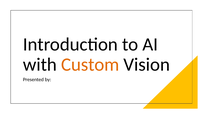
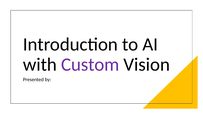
Custom colour: orange -> purple (90, 65)
